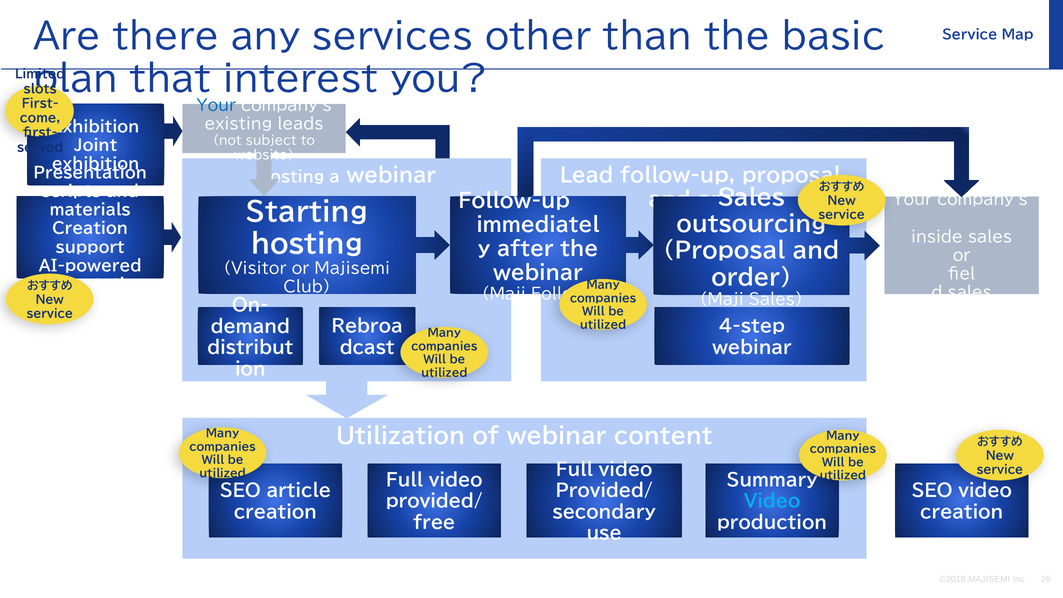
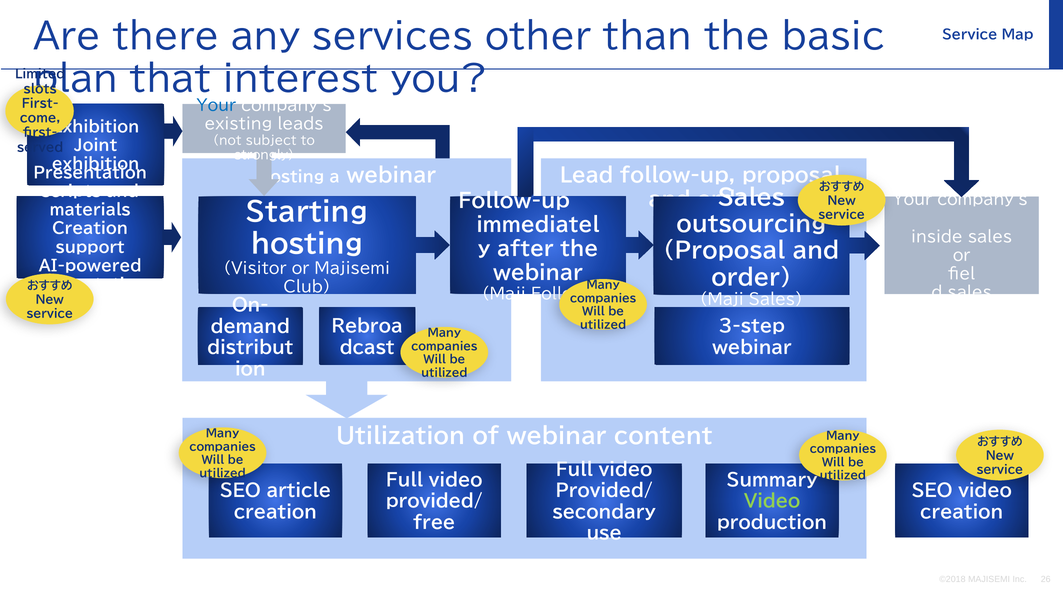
website: website -> strongly (264, 155)
4-step: 4-step -> 3-step (752, 326)
Video colour: light blue -> light green (772, 502)
